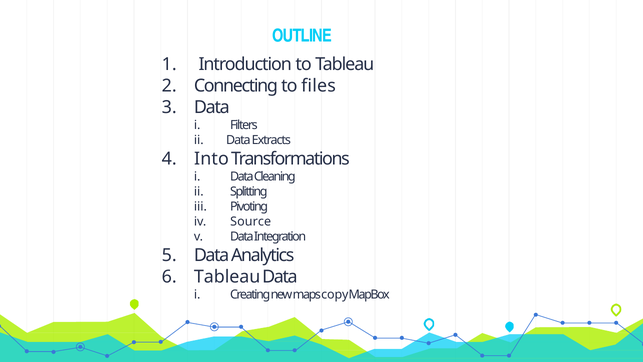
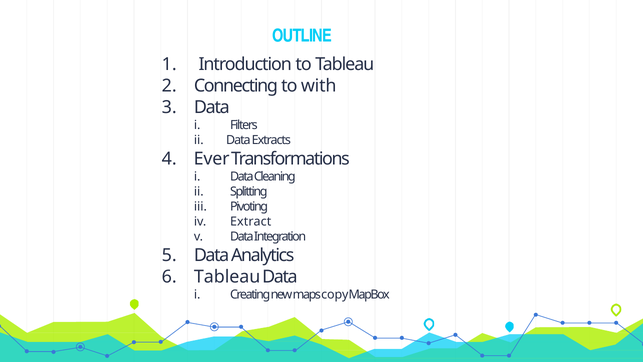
files: files -> with (319, 86)
Into: Into -> Ever (212, 159)
Source: Source -> Extract (251, 222)
